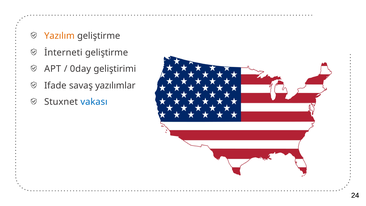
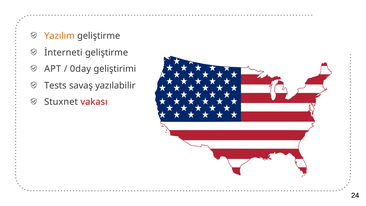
Ifade: Ifade -> Tests (55, 86)
yazılımlar: yazılımlar -> yazılabilir (115, 86)
vakası colour: blue -> red (94, 102)
